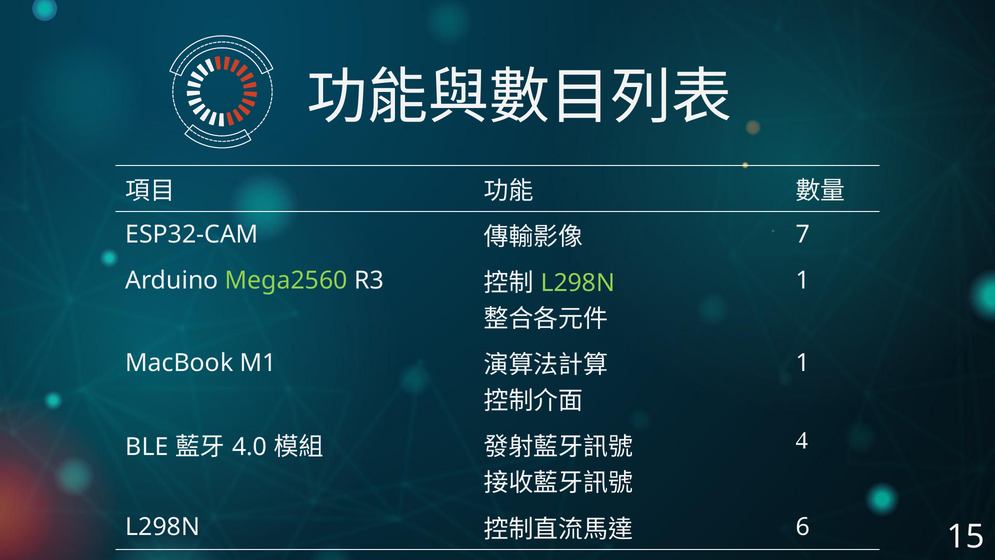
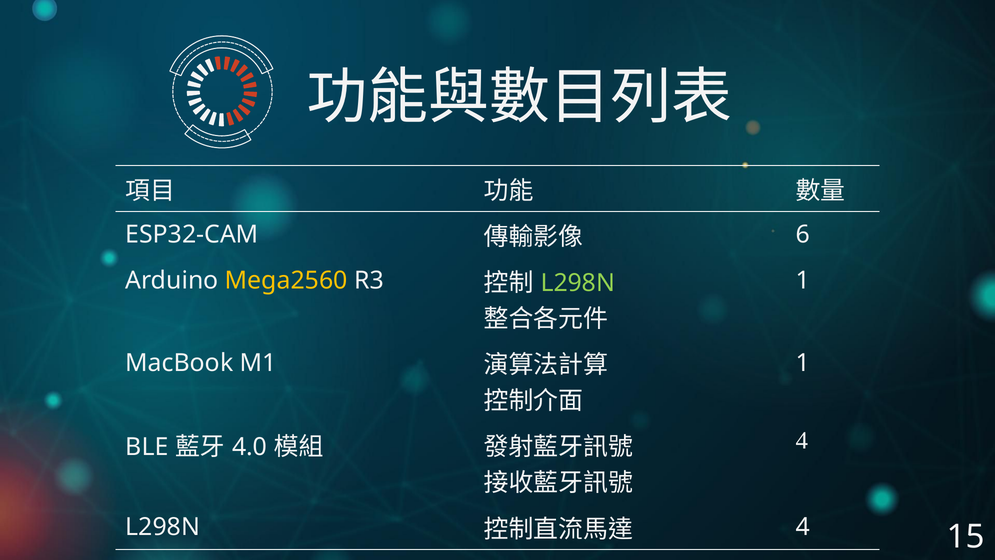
7: 7 -> 6 (803, 235)
Mega2560 colour: light green -> yellow (286, 281)
6: 6 -> 4 (803, 527)
